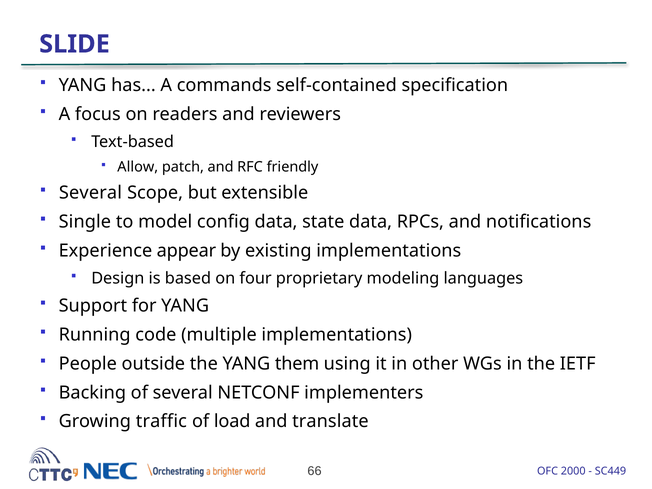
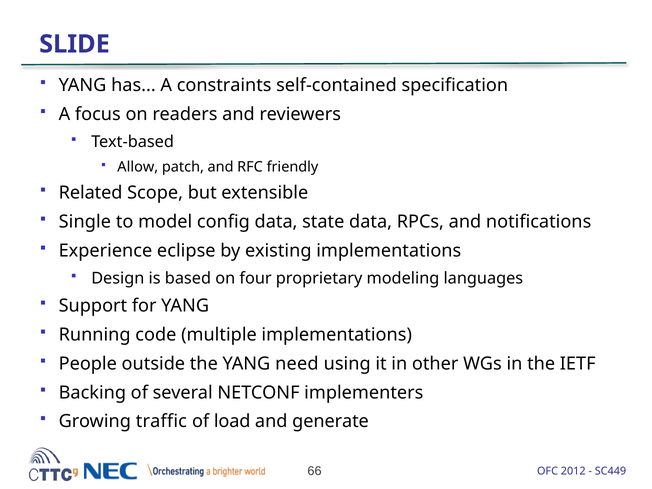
commands: commands -> constraints (224, 85)
Several: Several -> Related (91, 193)
appear: appear -> eclipse (186, 251)
them: them -> need (297, 364)
translate: translate -> generate (331, 422)
2000: 2000 -> 2012 (573, 471)
